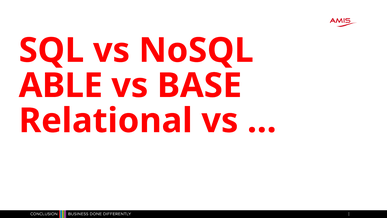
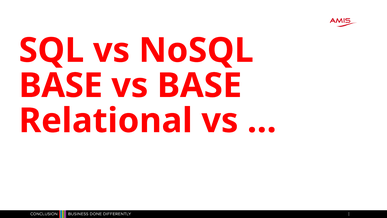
ABLE: ABLE -> BASE (61, 85)
